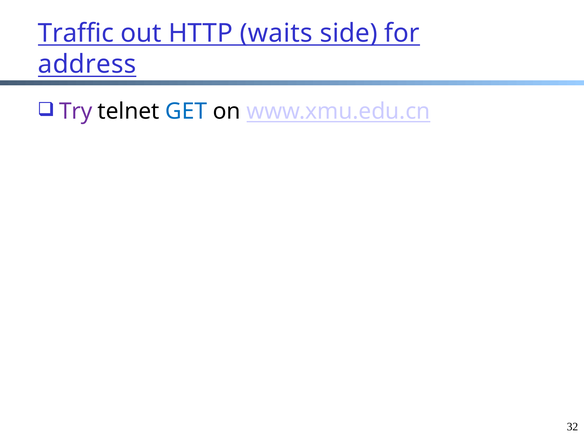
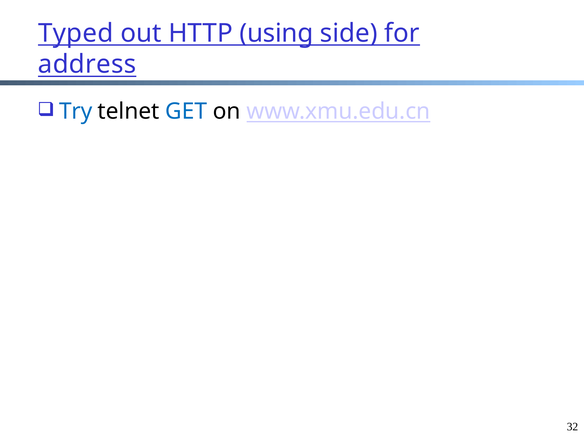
Traffic: Traffic -> Typed (76, 33)
waits: waits -> using (276, 33)
Try colour: purple -> blue (76, 111)
